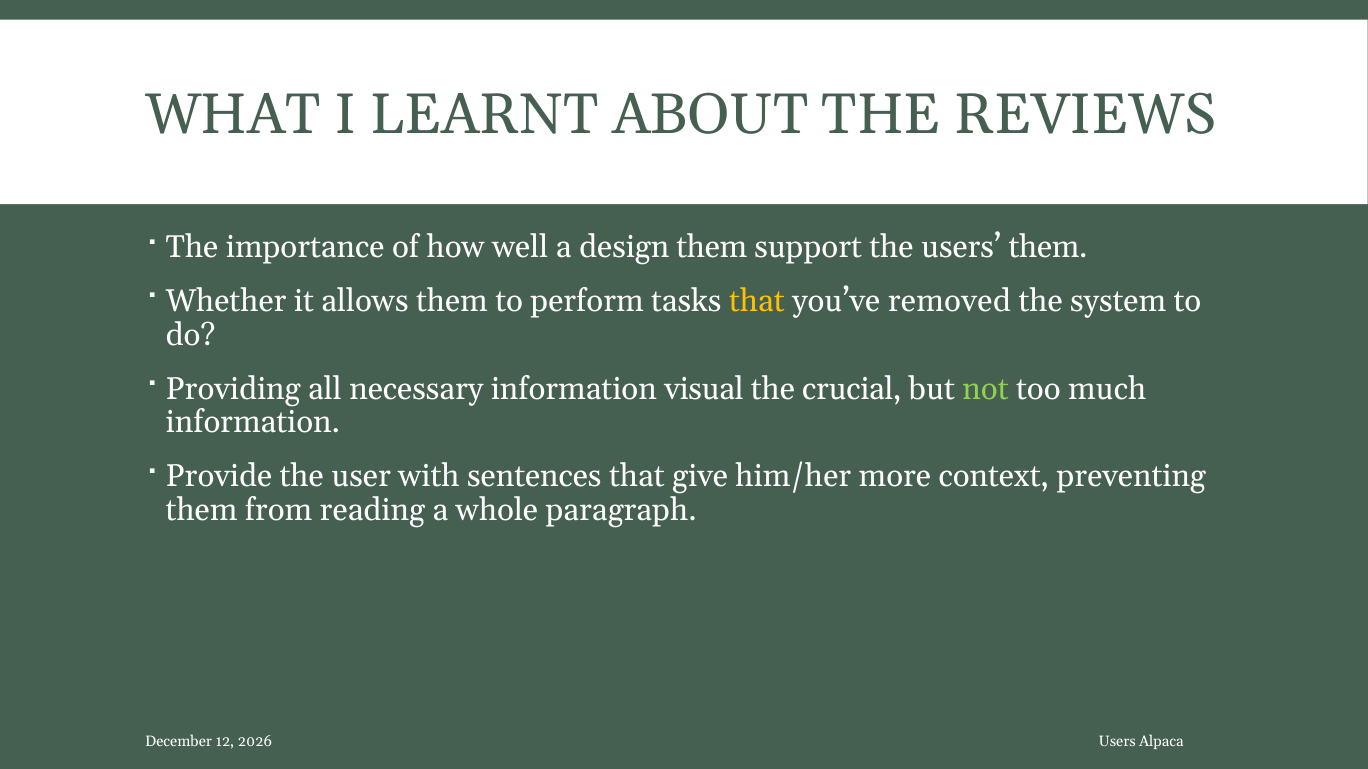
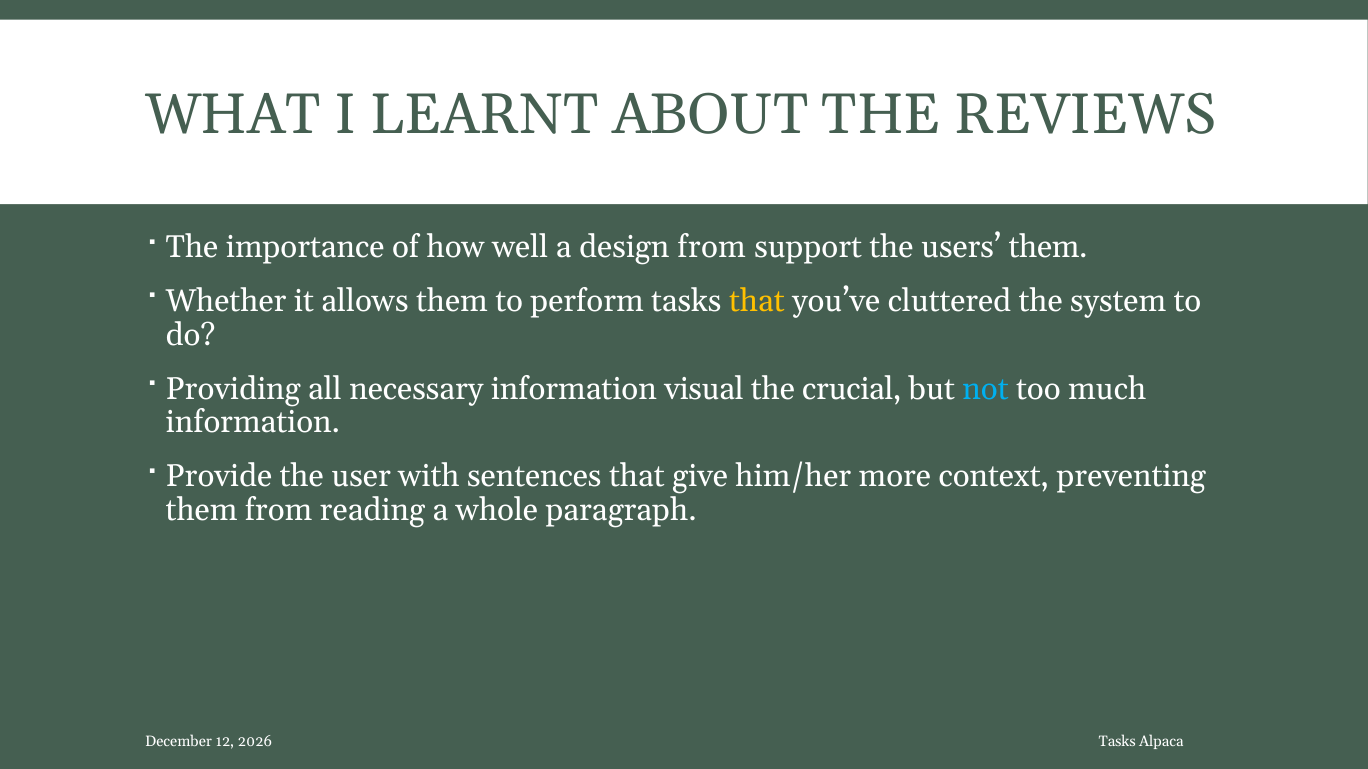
design them: them -> from (712, 248)
removed: removed -> cluttered (949, 301)
not colour: light green -> light blue (986, 389)
Users: Users -> Tasks (1117, 742)
